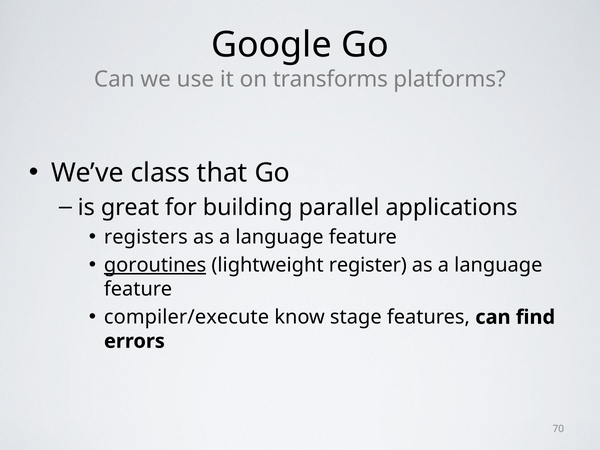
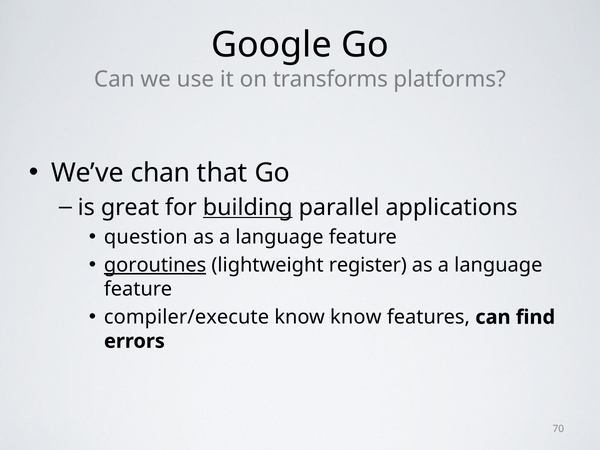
class: class -> chan (160, 173)
building underline: none -> present (248, 207)
registers: registers -> question (146, 237)
know stage: stage -> know (356, 317)
